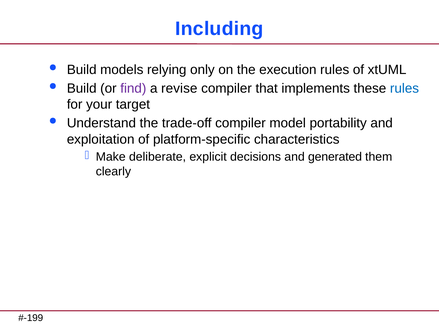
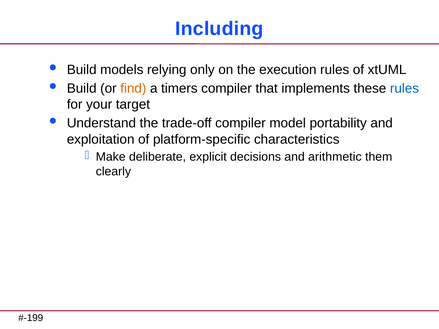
find colour: purple -> orange (133, 88)
revise: revise -> timers (179, 88)
generated: generated -> arithmetic (335, 157)
